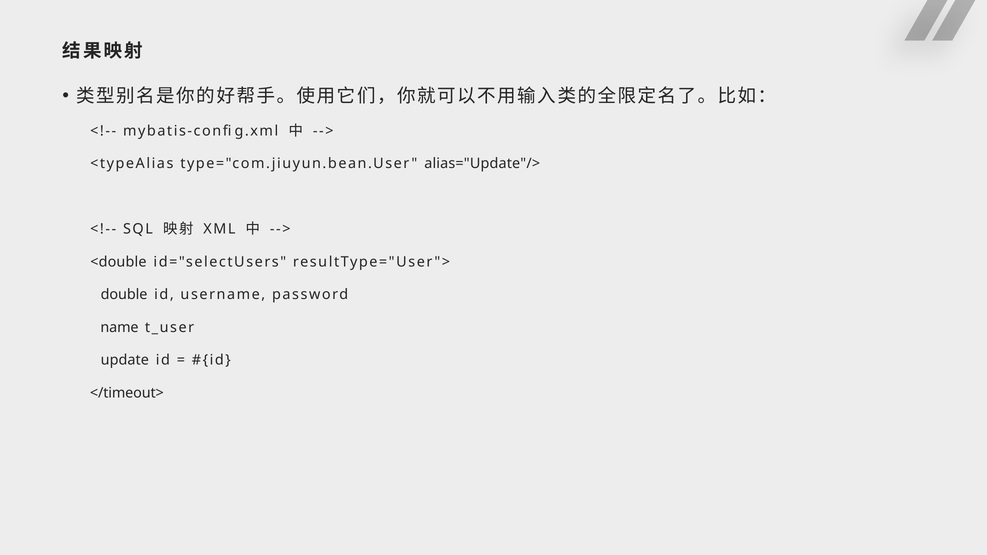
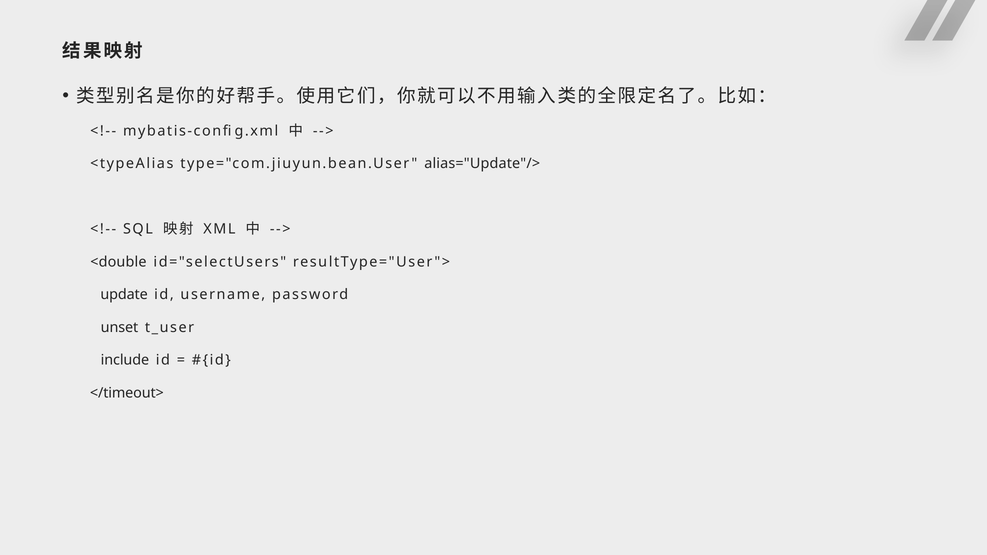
double: double -> update (124, 295)
name: name -> unset (119, 327)
update: update -> include (125, 360)
